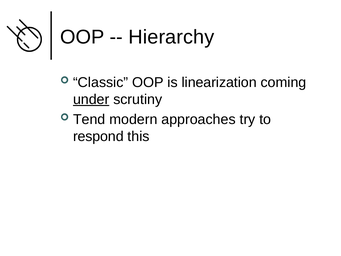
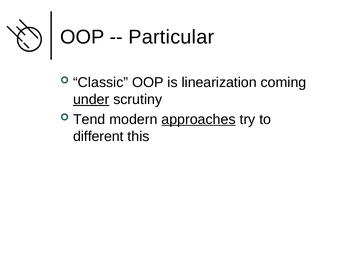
Hierarchy: Hierarchy -> Particular (171, 37)
approaches underline: none -> present (199, 119)
respond: respond -> different (98, 136)
